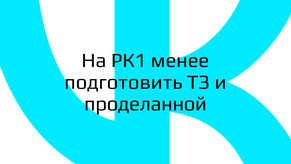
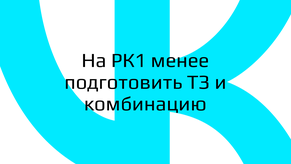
проделанной: проделанной -> комбинацию (145, 104)
